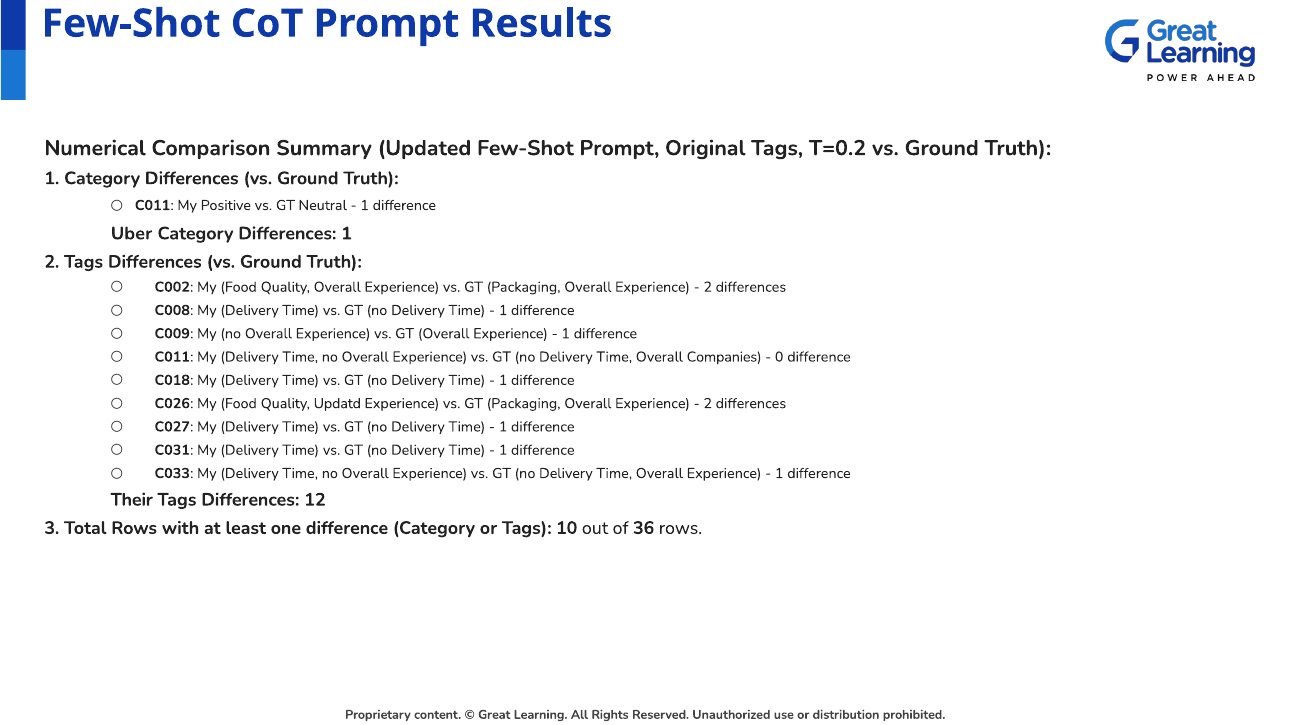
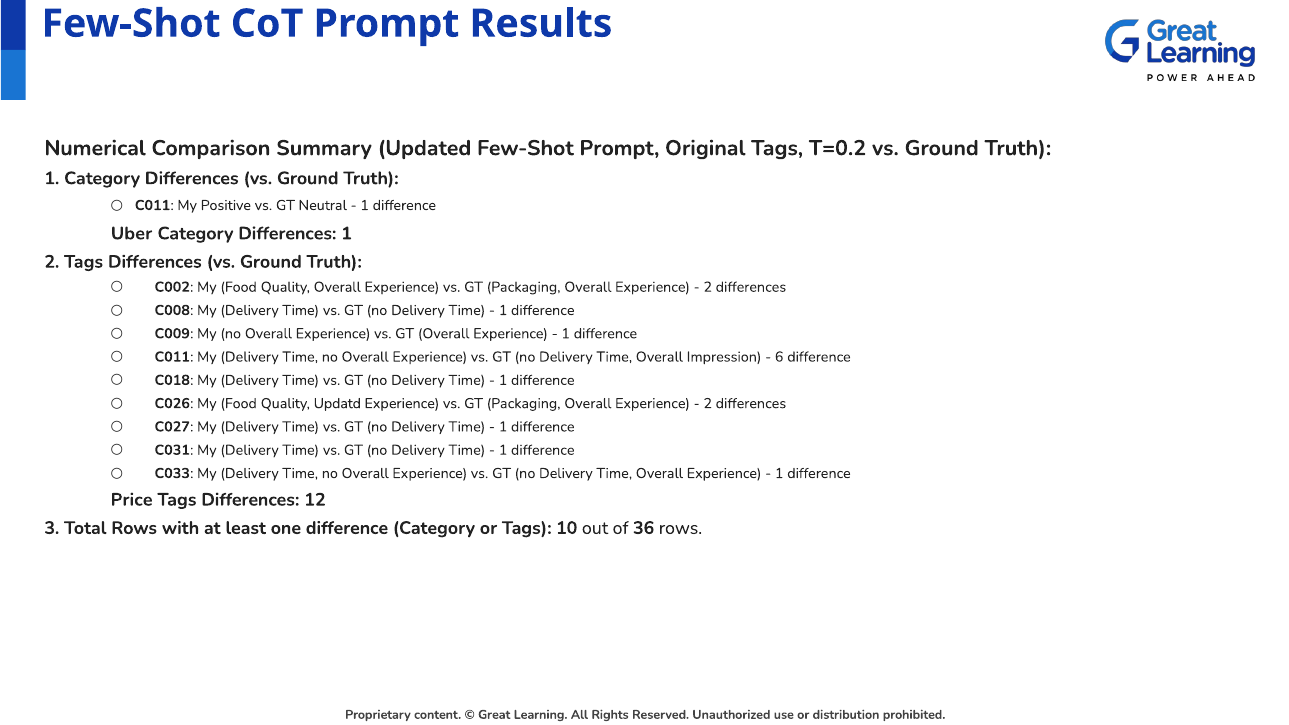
Companies: Companies -> Impression (724, 357)
0: 0 -> 6 (779, 357)
Their: Their -> Price (132, 500)
